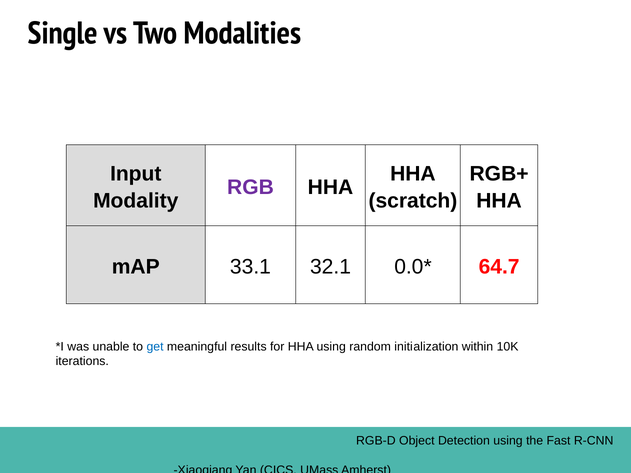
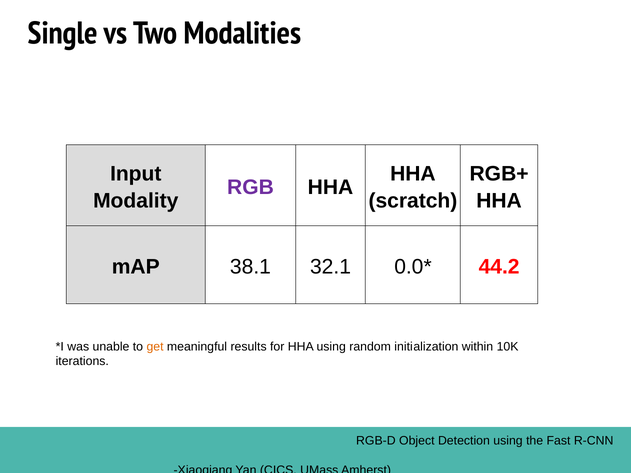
33.1: 33.1 -> 38.1 (250, 267)
64.7: 64.7 -> 44.2 (499, 267)
get colour: blue -> orange (155, 347)
